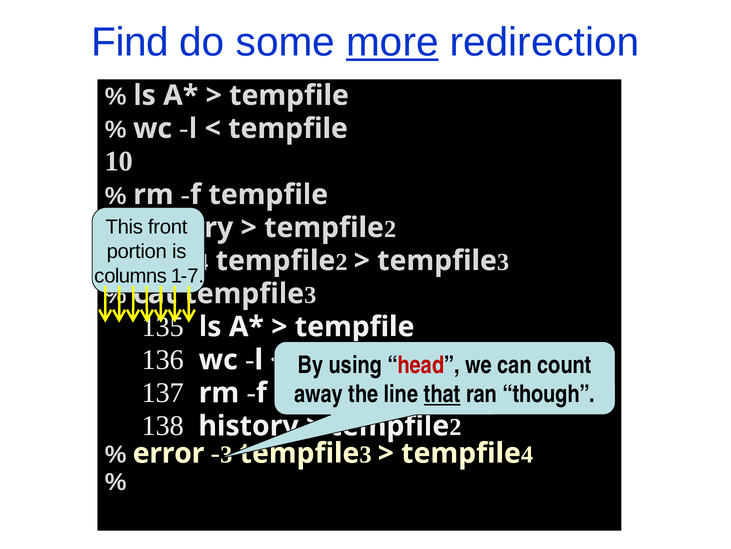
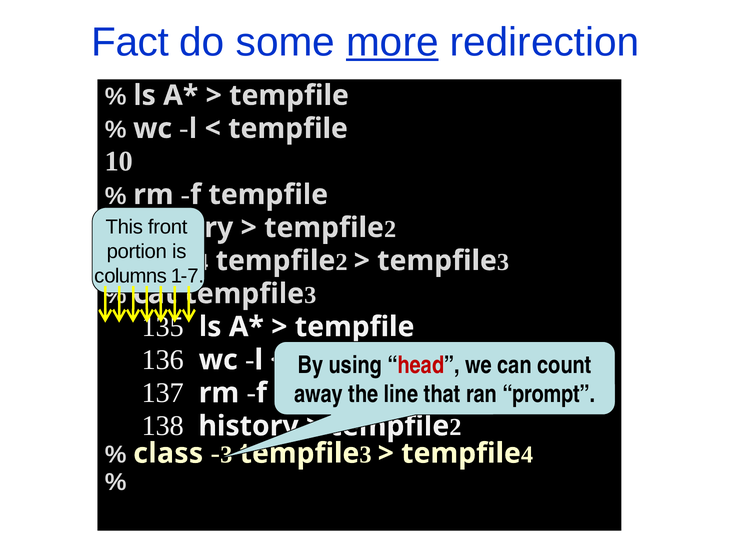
Find: Find -> Fact (130, 42)
that underline: present -> none (442, 394)
though: though -> prompt (549, 394)
error: error -> class (168, 453)
